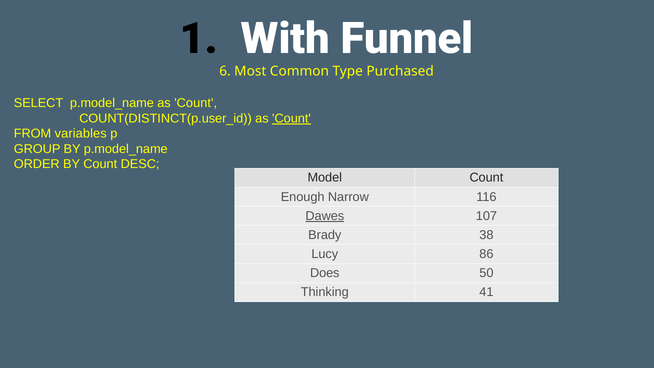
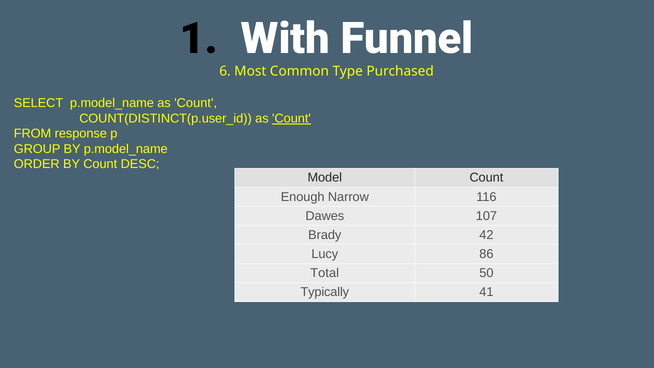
variables: variables -> response (81, 134)
Dawes underline: present -> none (325, 216)
38: 38 -> 42 (486, 235)
Does: Does -> Total (325, 273)
Thinking: Thinking -> Typically (325, 292)
